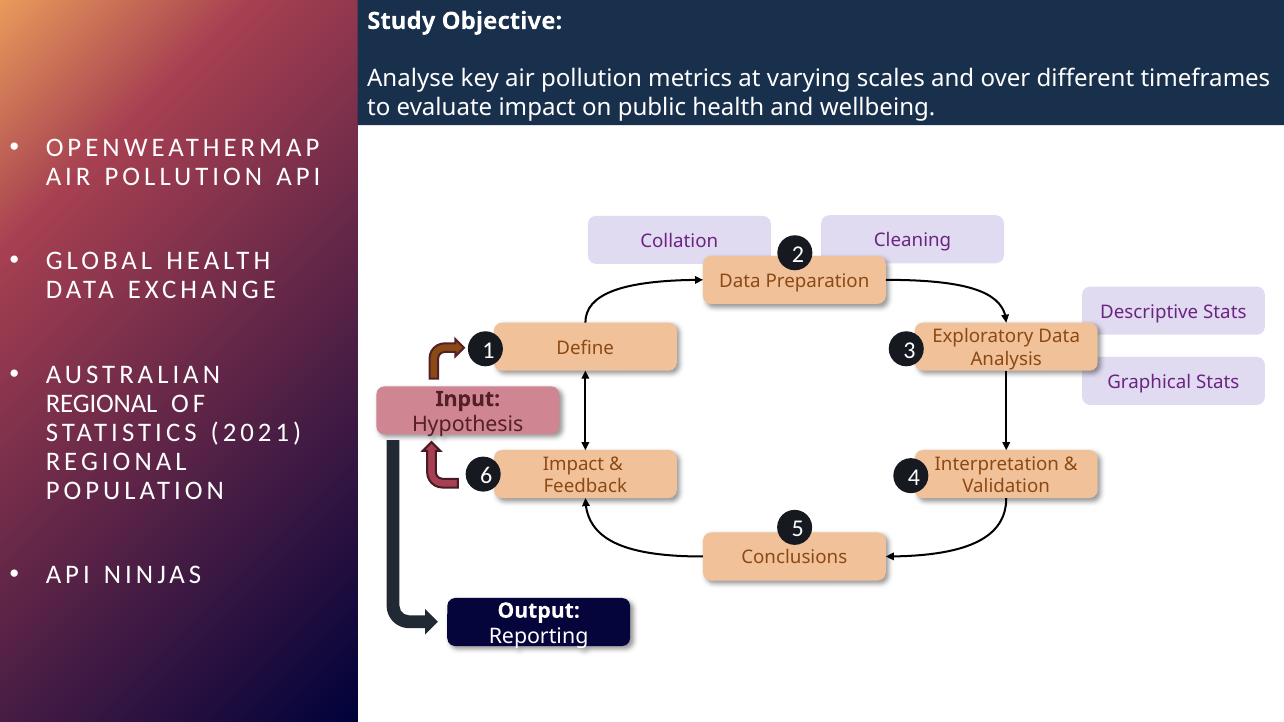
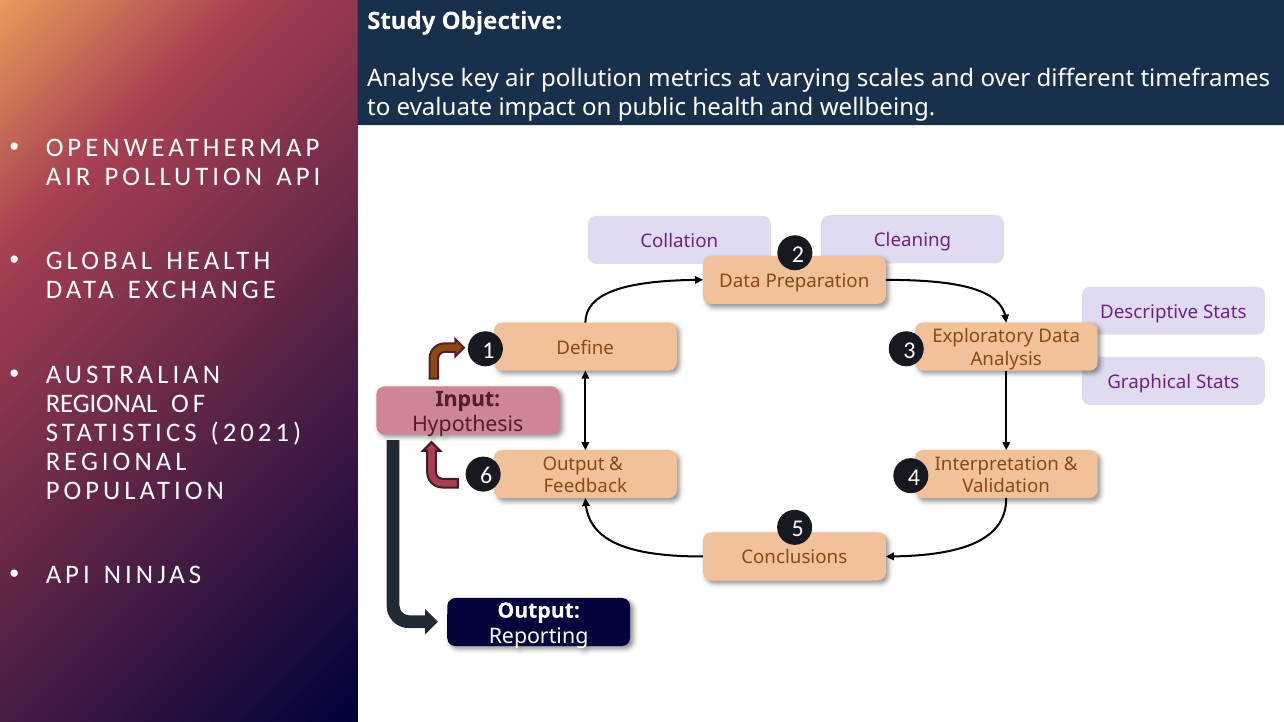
Impact: Impact -> Output (574, 464)
